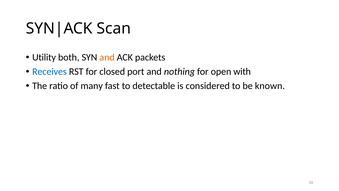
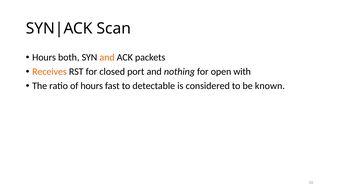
Utility: Utility -> Hours (44, 57)
Receives colour: blue -> orange (50, 72)
of many: many -> hours (92, 86)
